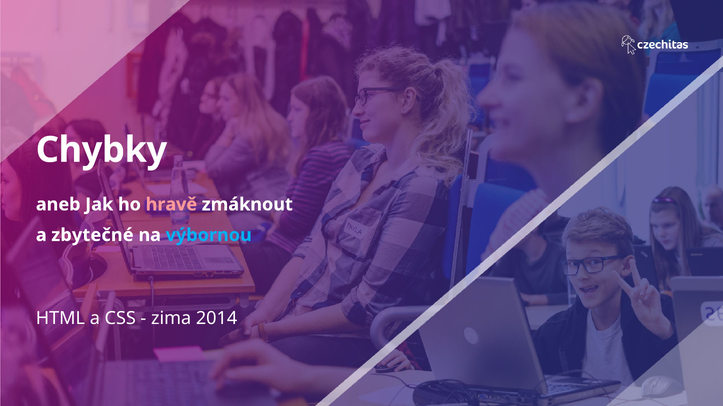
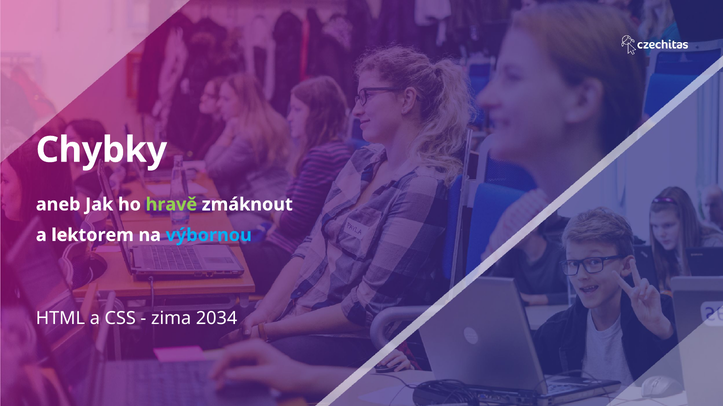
hravě colour: pink -> light green (171, 205)
zbytečné: zbytečné -> lektorem (93, 235)
2014: 2014 -> 2034 (217, 319)
